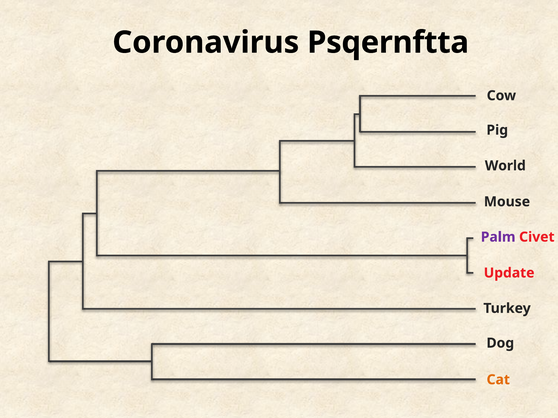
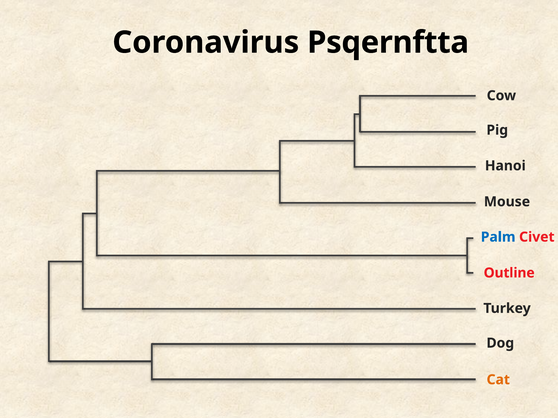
World: World -> Hanoi (505, 166)
Palm colour: purple -> blue (498, 237)
Update: Update -> Outline (509, 273)
